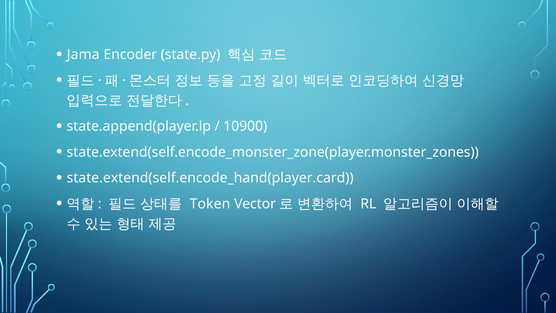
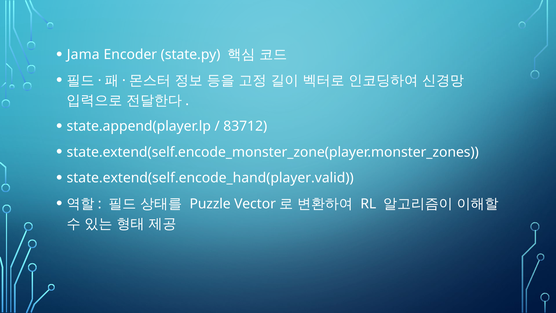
10900: 10900 -> 83712 (245, 126)
state.extend(self.encode_hand(player.card: state.extend(self.encode_hand(player.card -> state.extend(self.encode_hand(player.valid (210, 178)
Token: Token -> Puzzle (210, 204)
